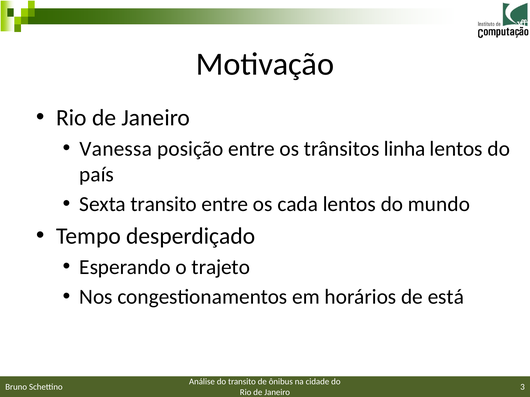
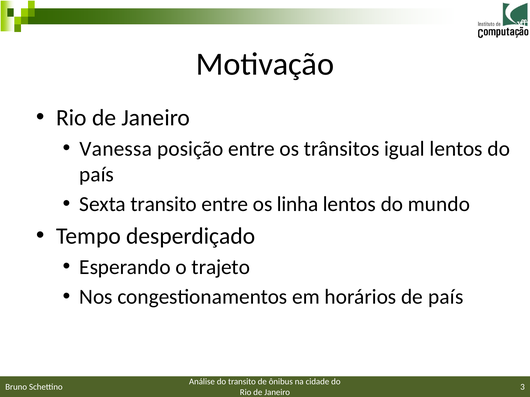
linha: linha -> igual (404, 149)
cada: cada -> linha (298, 204)
de está: está -> país (446, 297)
